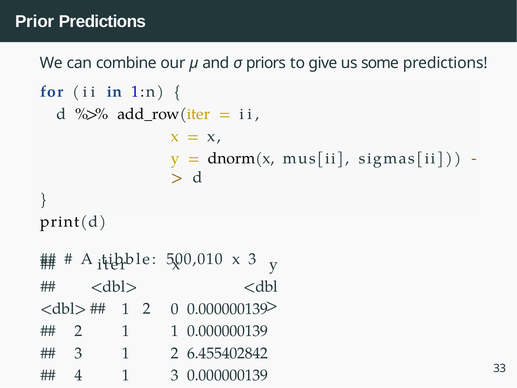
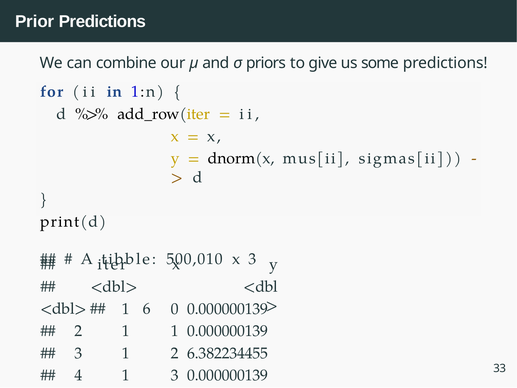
2: 2 -> 6 (147, 309)
6.455402842: 6.455402842 -> 6.382234455 (228, 353)
